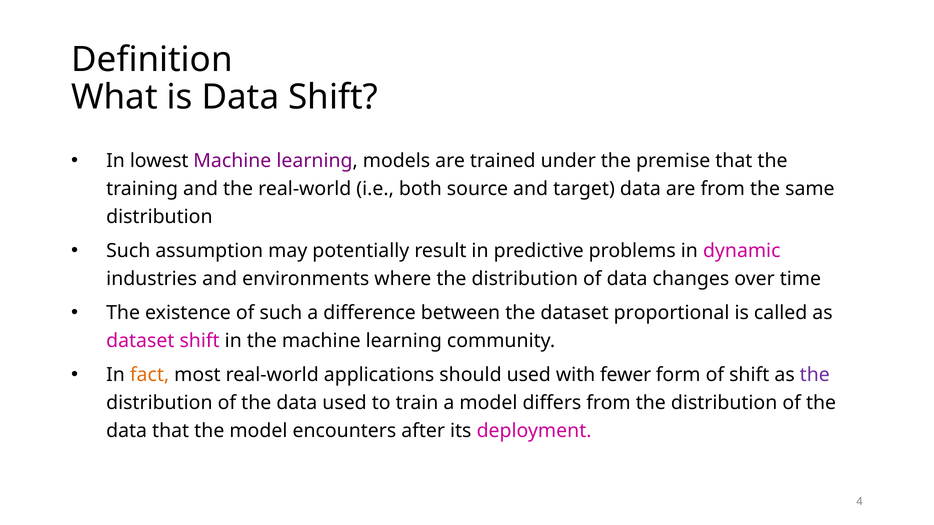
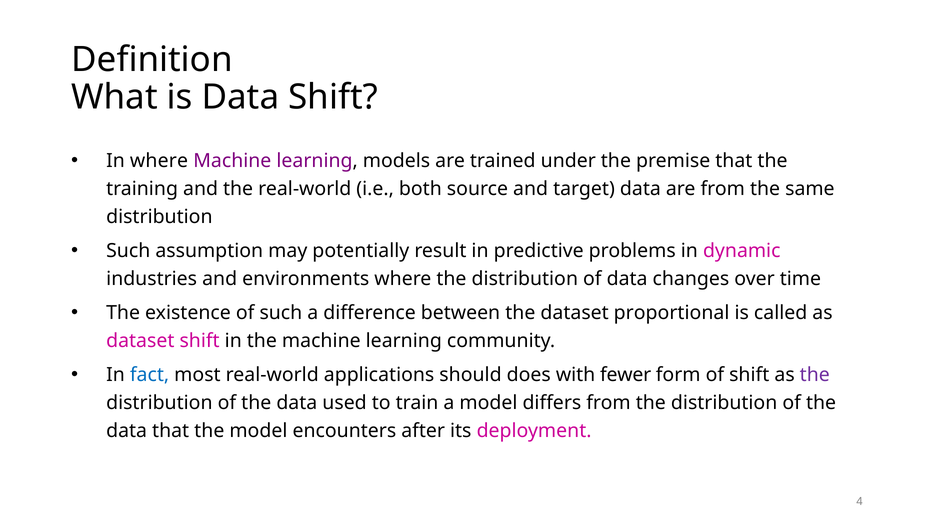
In lowest: lowest -> where (159, 161)
fact colour: orange -> blue (150, 375)
should used: used -> does (529, 375)
